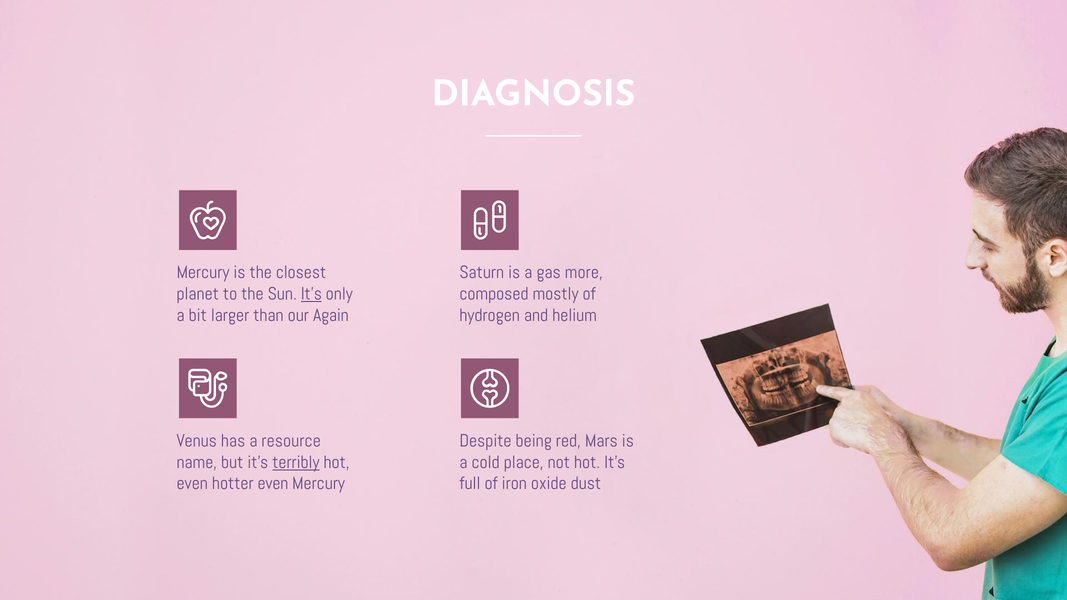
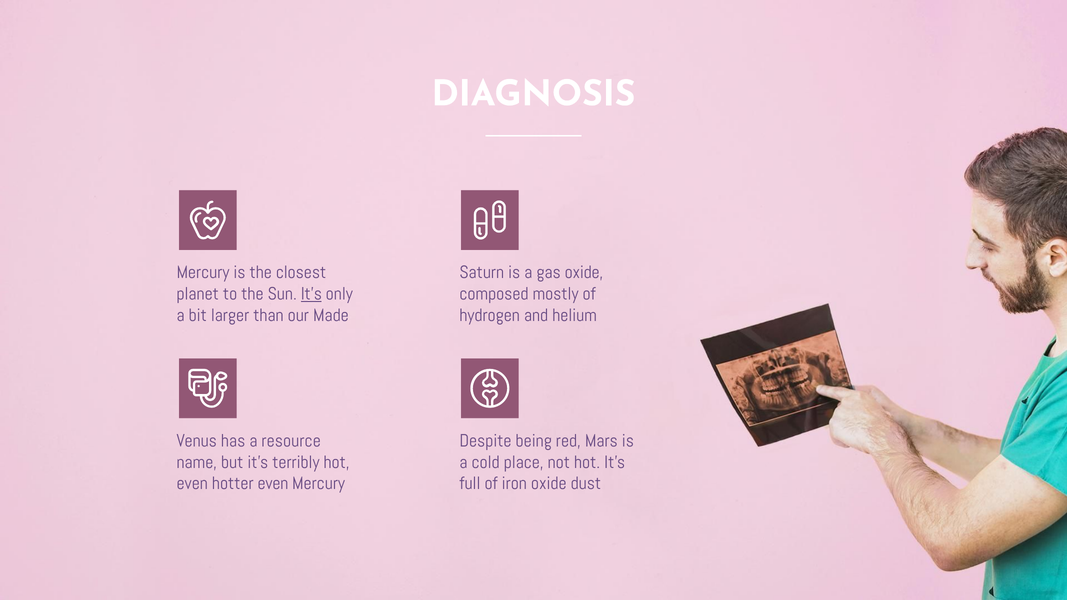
gas more: more -> oxide (584, 273)
Again: Again -> Made (331, 315)
terribly underline: present -> none (296, 462)
